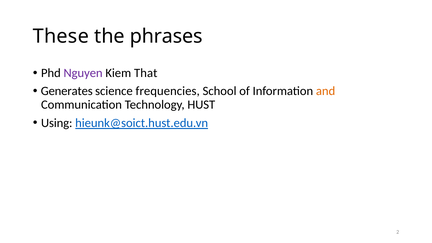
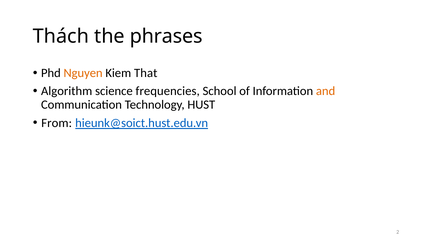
These: These -> Thách (61, 36)
Nguyen colour: purple -> orange (83, 73)
Generates: Generates -> Algorithm (67, 91)
Using: Using -> From (57, 123)
